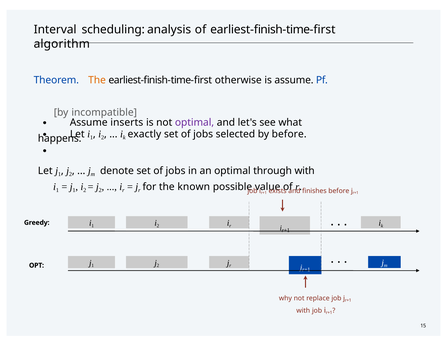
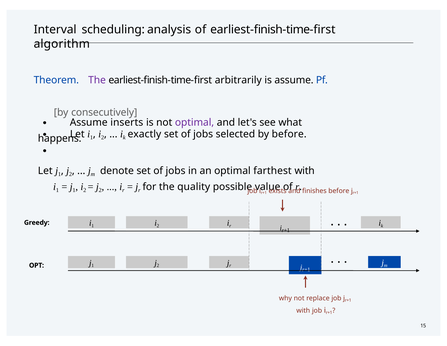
The colour: orange -> purple (97, 80)
otherwise: otherwise -> arbitrarily (238, 80)
incompatible: incompatible -> consecutively (104, 112)
through: through -> farthest (272, 170)
known: known -> quality (194, 186)
